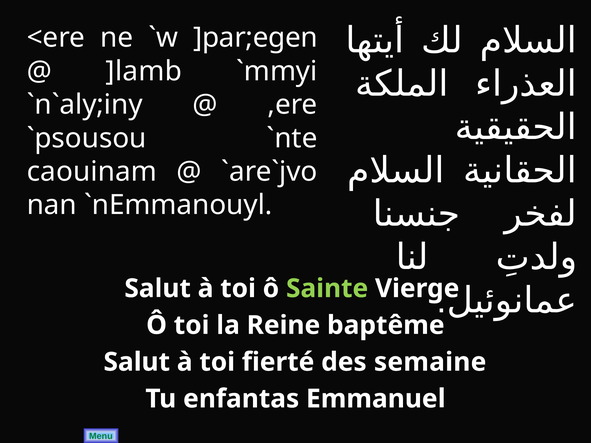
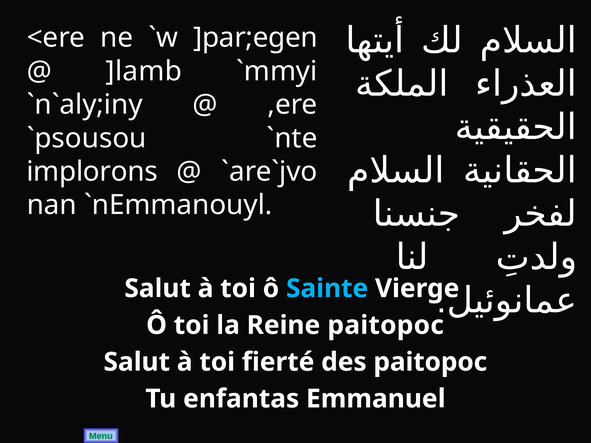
caouinam: caouinam -> implorons (92, 172)
Sainte colour: light green -> light blue (327, 289)
Reine baptême: baptême -> paitopoc (386, 325)
des semaine: semaine -> paitopoc (430, 362)
